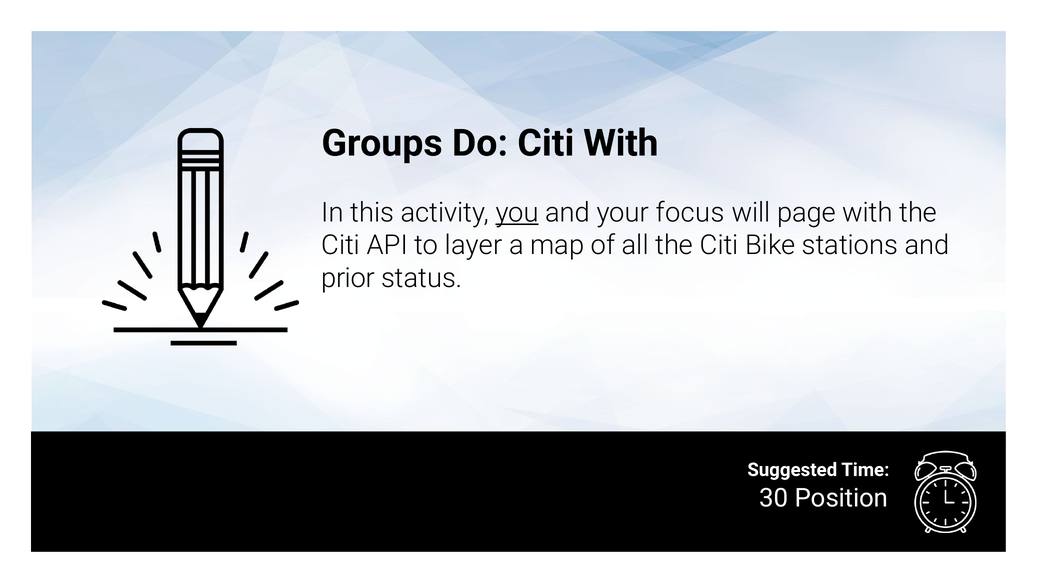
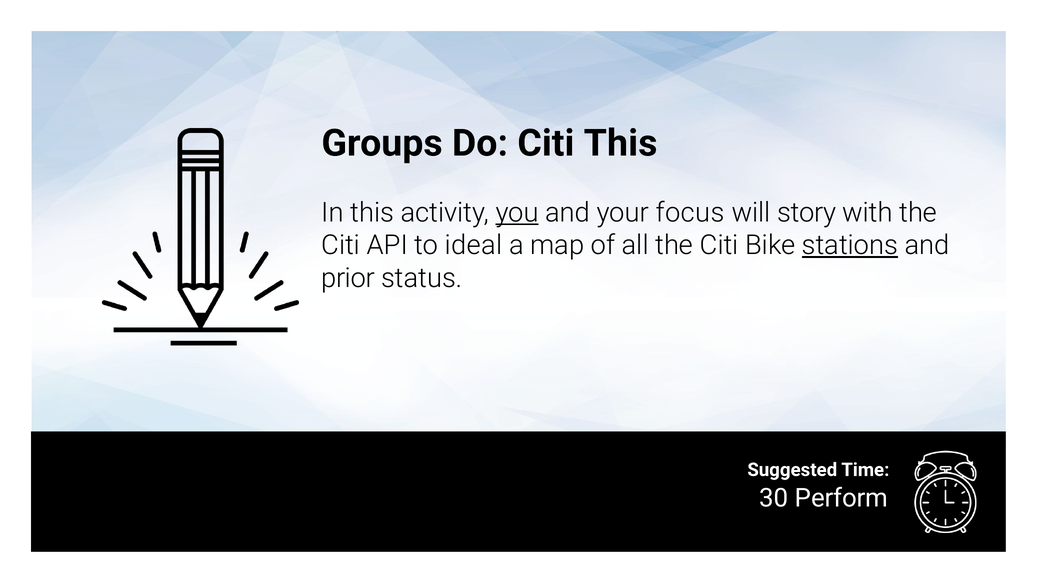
Citi With: With -> This (621, 143)
page: page -> story (807, 213)
layer: layer -> ideal (474, 245)
stations underline: none -> present (850, 245)
Position: Position -> Perform (841, 499)
